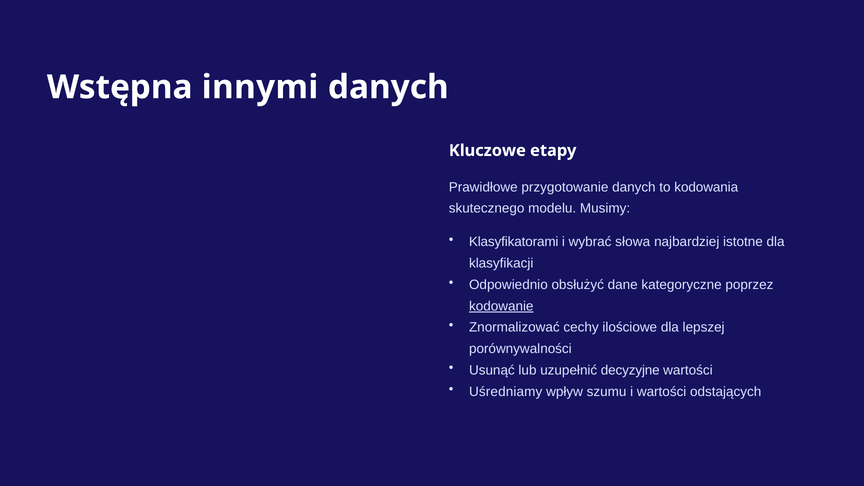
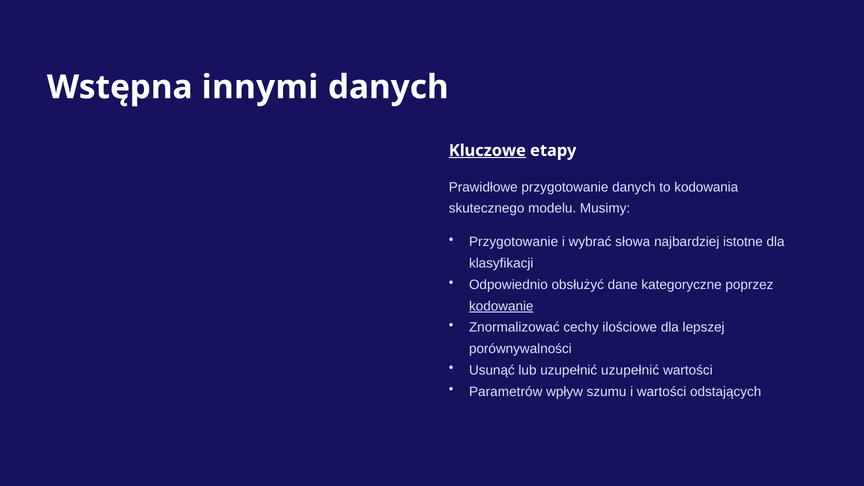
Kluczowe underline: none -> present (487, 150)
Klasyfikatorami: Klasyfikatorami -> Przygotowanie (514, 242)
uzupełnić decyzyjne: decyzyjne -> uzupełnić (630, 370)
Uśredniamy: Uśredniamy -> Parametrów (506, 392)
